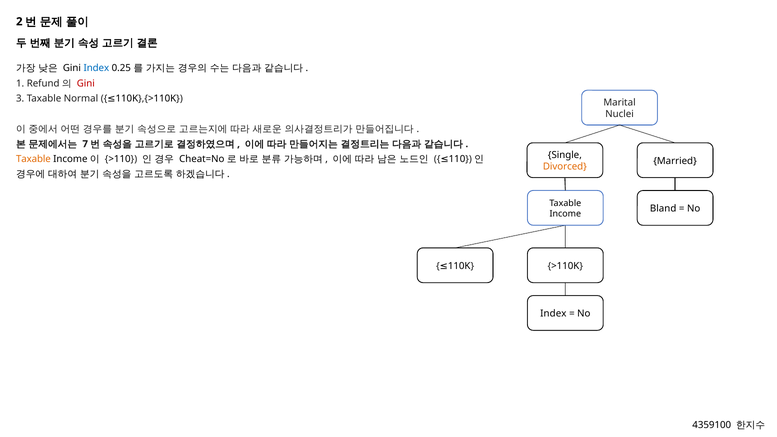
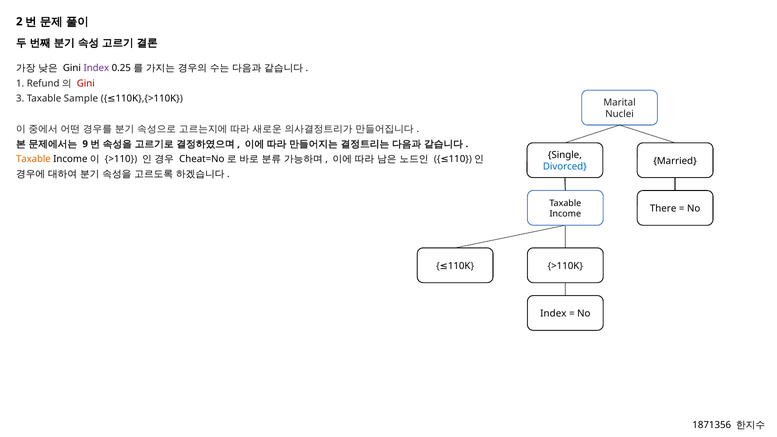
Index colour: blue -> purple (96, 68)
Normal: Normal -> Sample (81, 99)
7: 7 -> 9 (85, 144)
Divorced colour: orange -> blue (565, 167)
Bland: Bland -> There (663, 209)
4359100: 4359100 -> 1871356 (712, 425)
